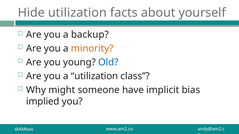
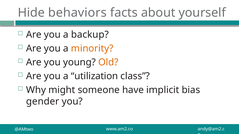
Hide utilization: utilization -> behaviors (77, 13)
Old colour: blue -> orange (108, 62)
implied: implied -> gender (43, 102)
